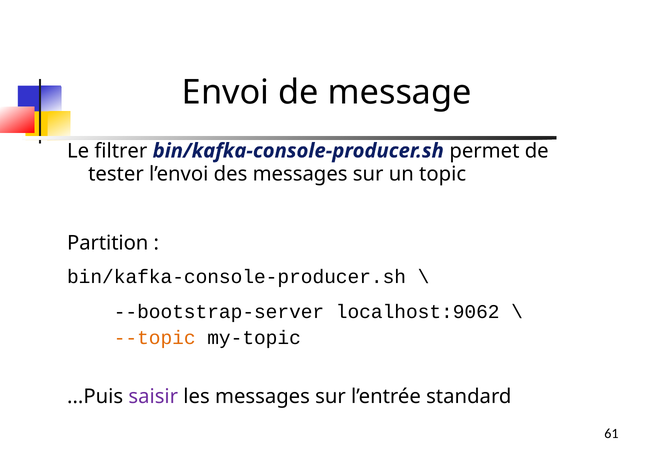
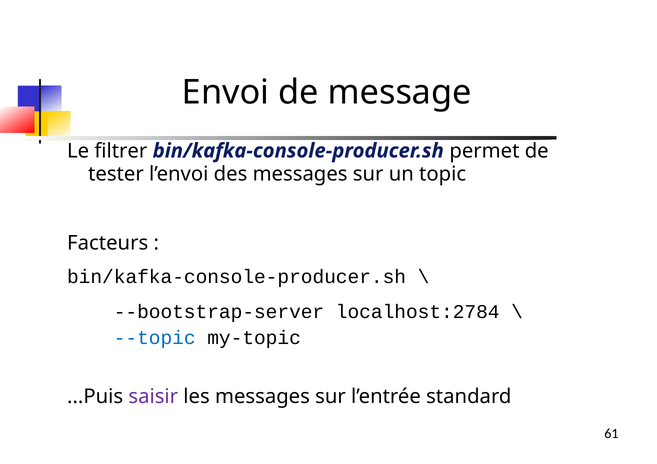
Partition: Partition -> Facteurs (108, 243)
localhost:9062: localhost:9062 -> localhost:2784 (418, 312)
--topic colour: orange -> blue (155, 338)
